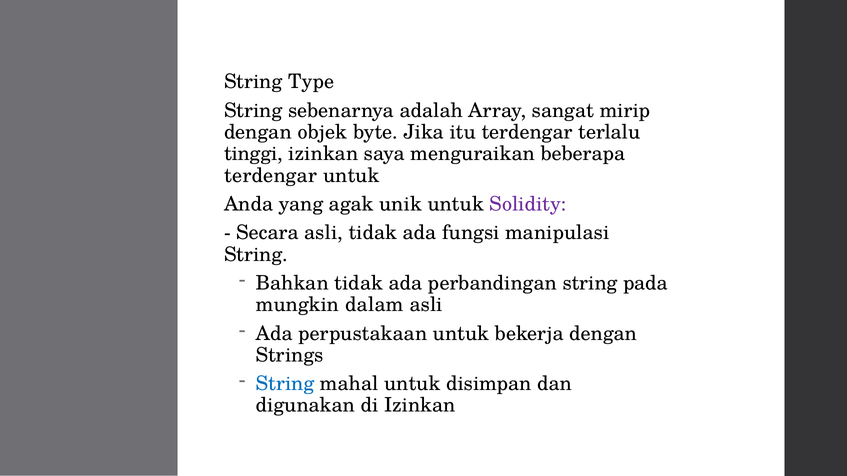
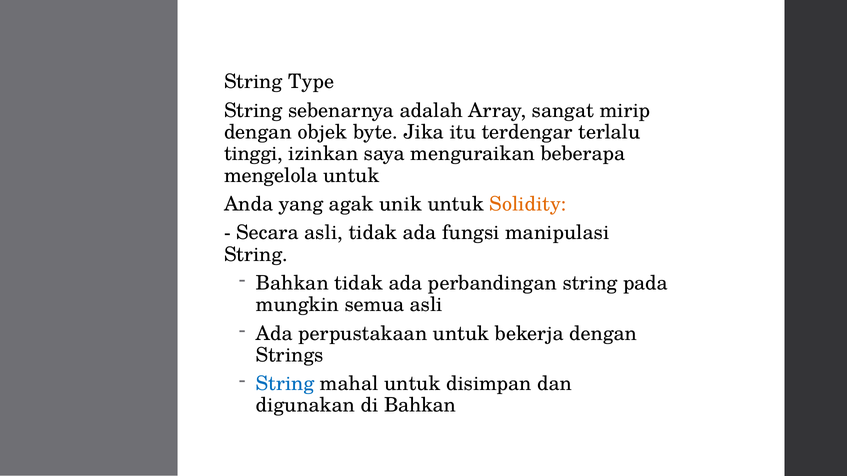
terdengar: terdengar -> mengelola (271, 176)
Solidity colour: purple -> orange (528, 204)
dalam: dalam -> semua (375, 305)
di Izinkan: Izinkan -> Bahkan (420, 406)
